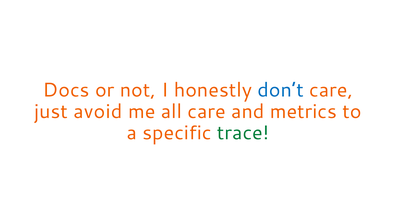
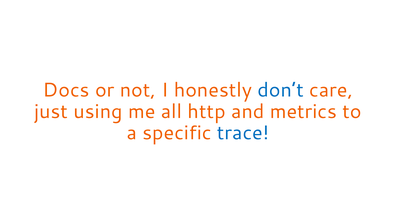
avoid: avoid -> using (98, 111)
all care: care -> http (207, 111)
trace colour: green -> blue (243, 133)
